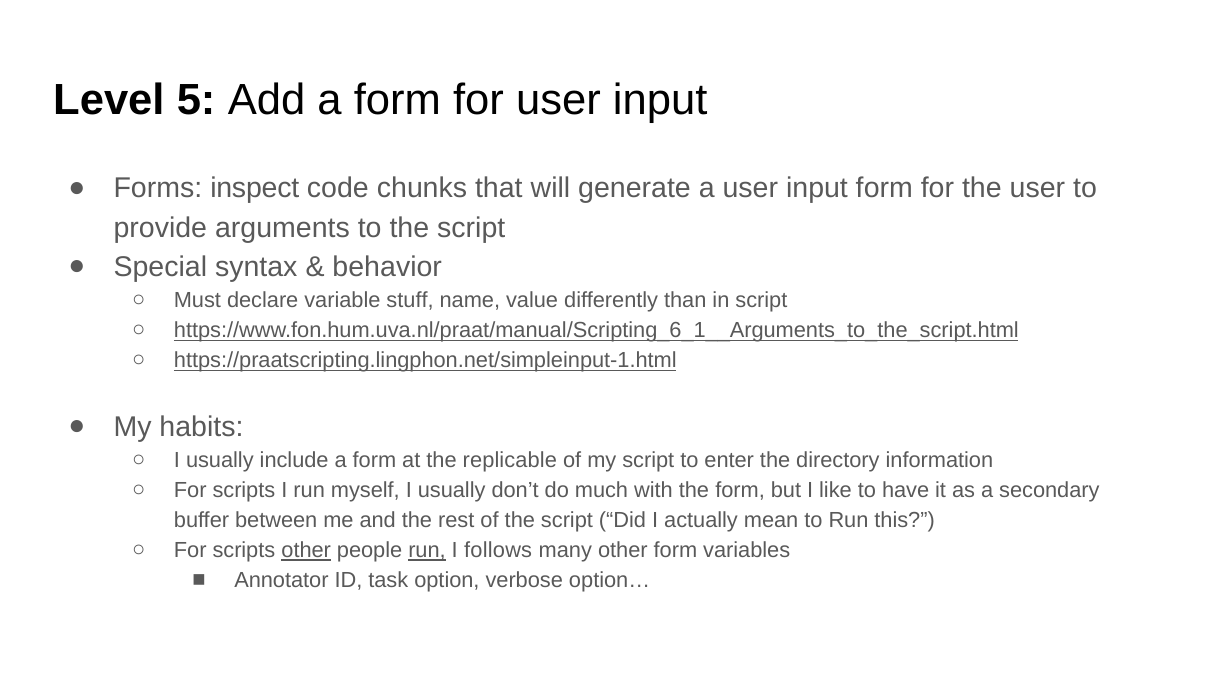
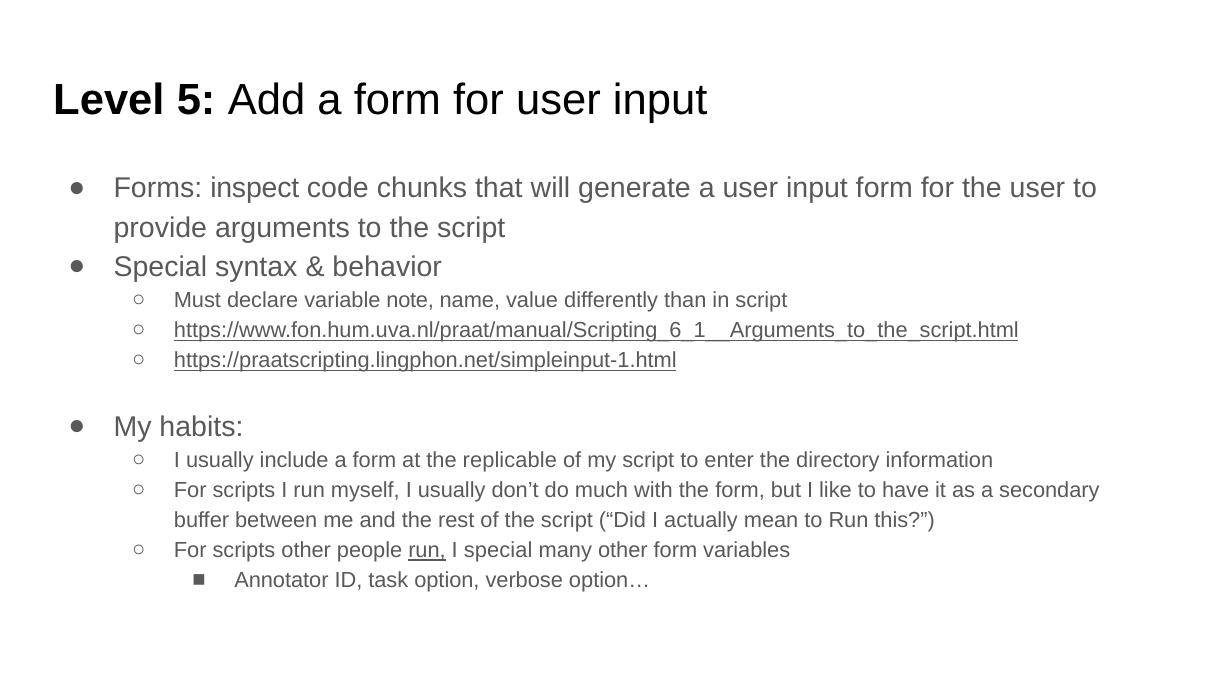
stuff: stuff -> note (410, 301)
other underline: present -> none (306, 550)
I follows: follows -> special (498, 550)
